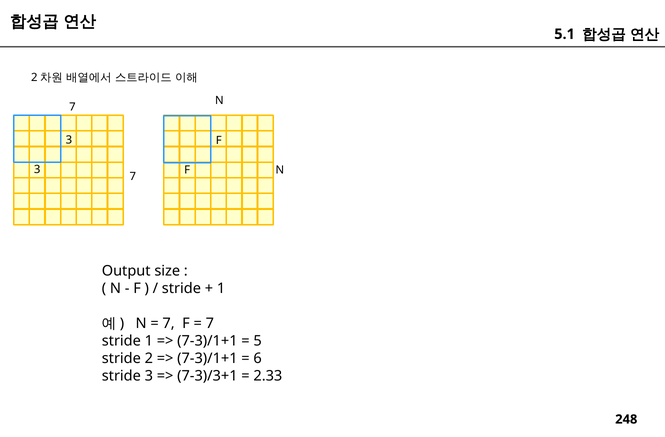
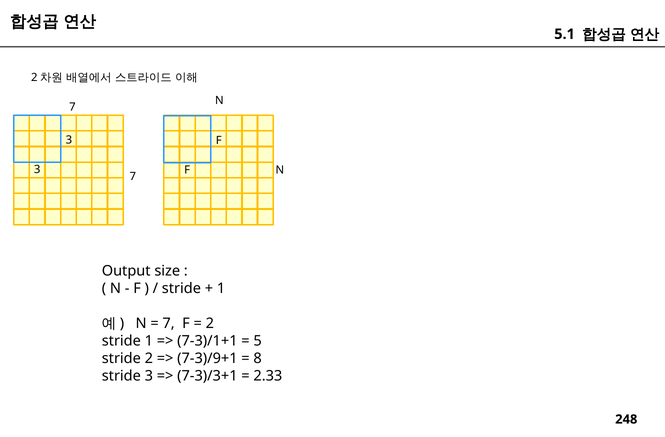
7: 7 -> 2 (210, 323)
7-3)/1+1: 7-3)/1+1 -> 7-3)/9+1 (207, 358)
6: 6 -> 8 (258, 358)
